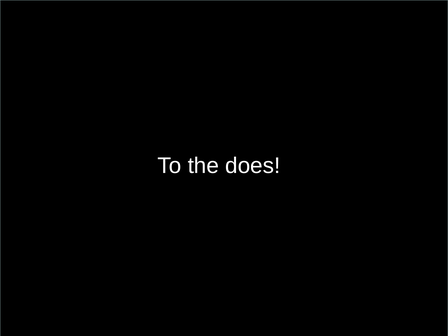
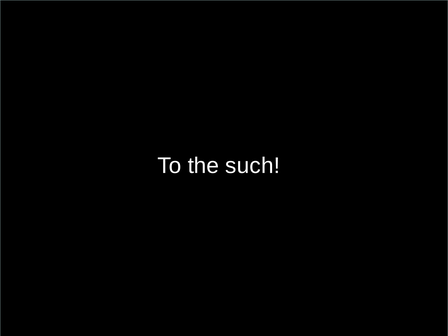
does: does -> such (253, 166)
